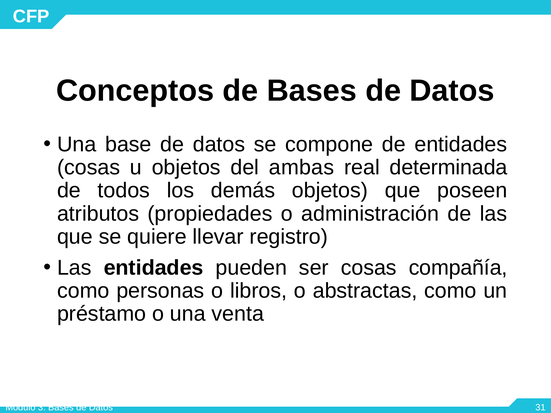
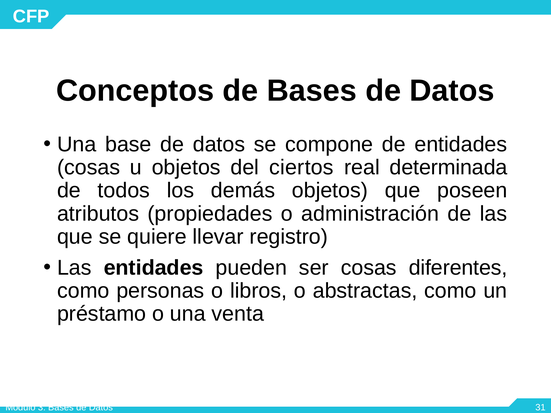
ambas: ambas -> ciertos (301, 168)
compañía: compañía -> diferentes (458, 268)
